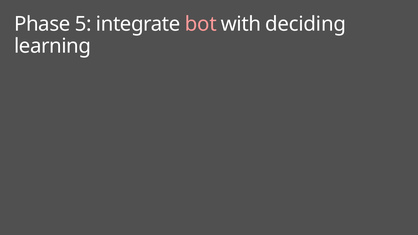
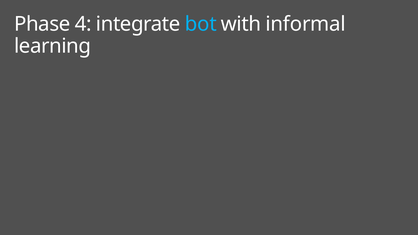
5: 5 -> 4 (83, 24)
bot colour: pink -> light blue (201, 24)
deciding: deciding -> informal (306, 24)
